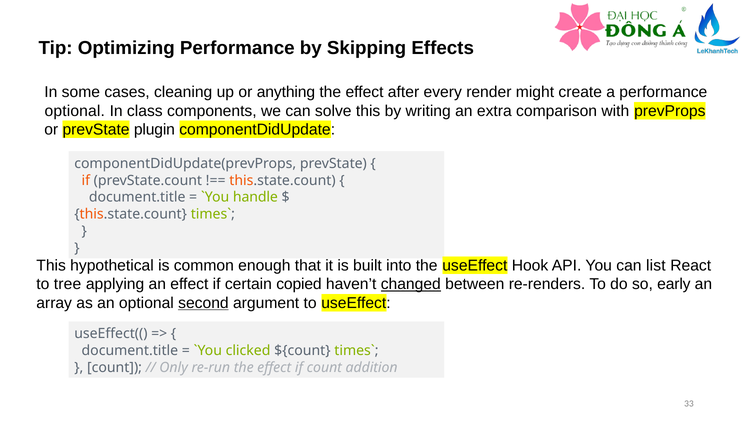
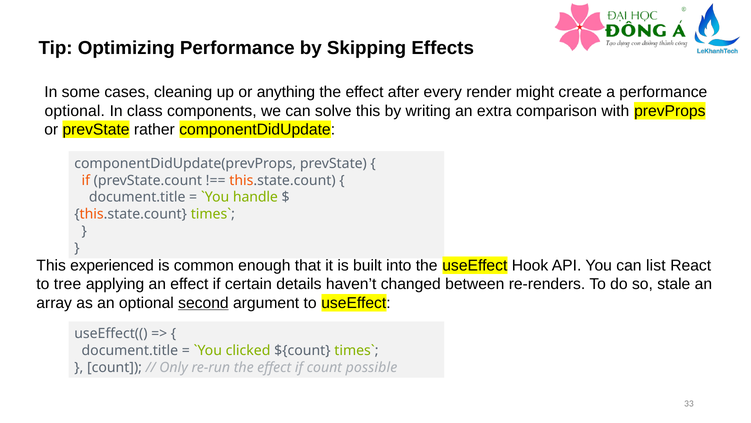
plugin: plugin -> rather (154, 130)
hypothetical: hypothetical -> experienced (112, 265)
copied: copied -> details (299, 284)
changed underline: present -> none (411, 284)
early: early -> stale (674, 284)
addition: addition -> possible (371, 367)
